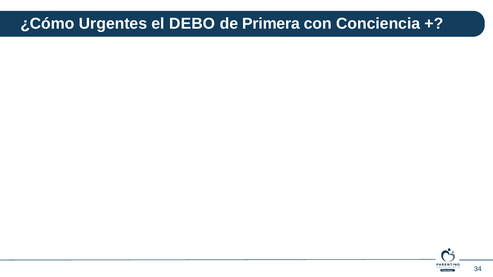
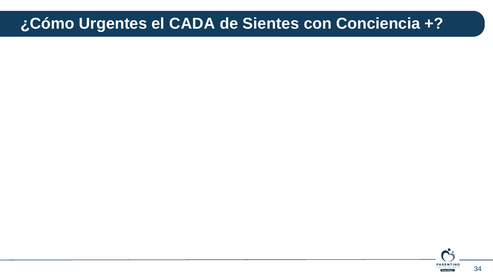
DEBO: DEBO -> CADA (192, 24)
Primera: Primera -> Sientes (271, 24)
